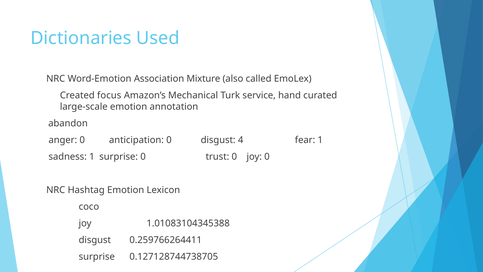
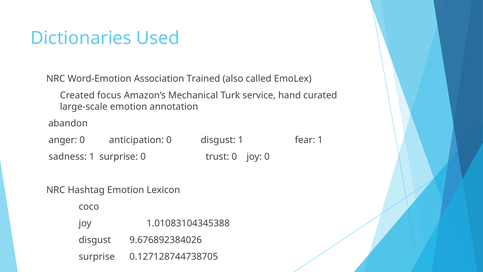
Mixture: Mixture -> Trained (203, 79)
disgust 4: 4 -> 1 (241, 140)
0.259766264411: 0.259766264411 -> 9.676892384026 (166, 240)
